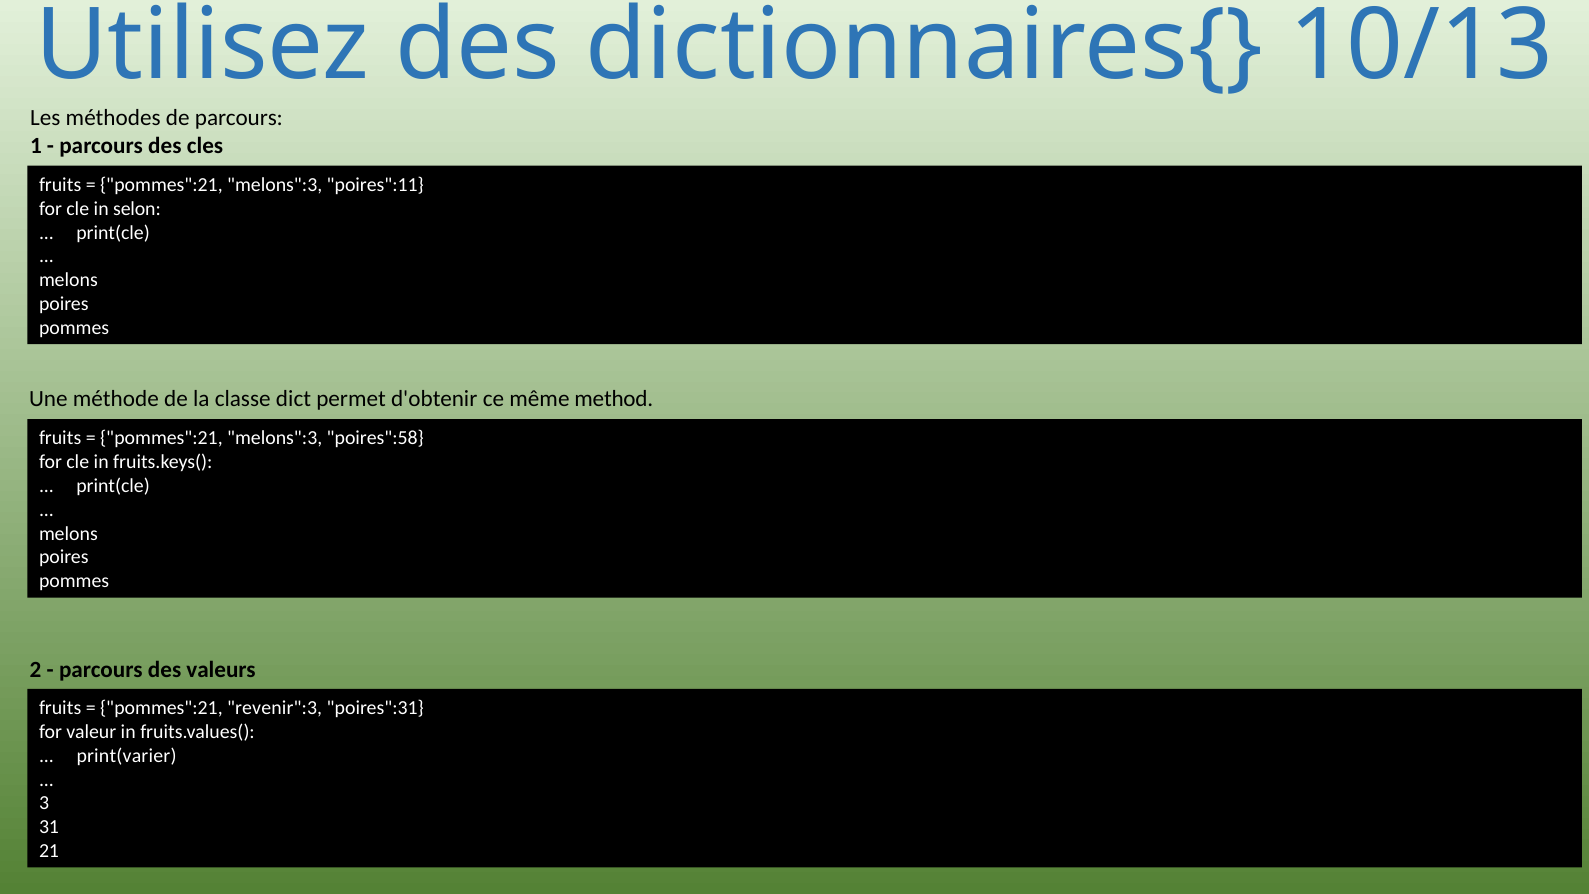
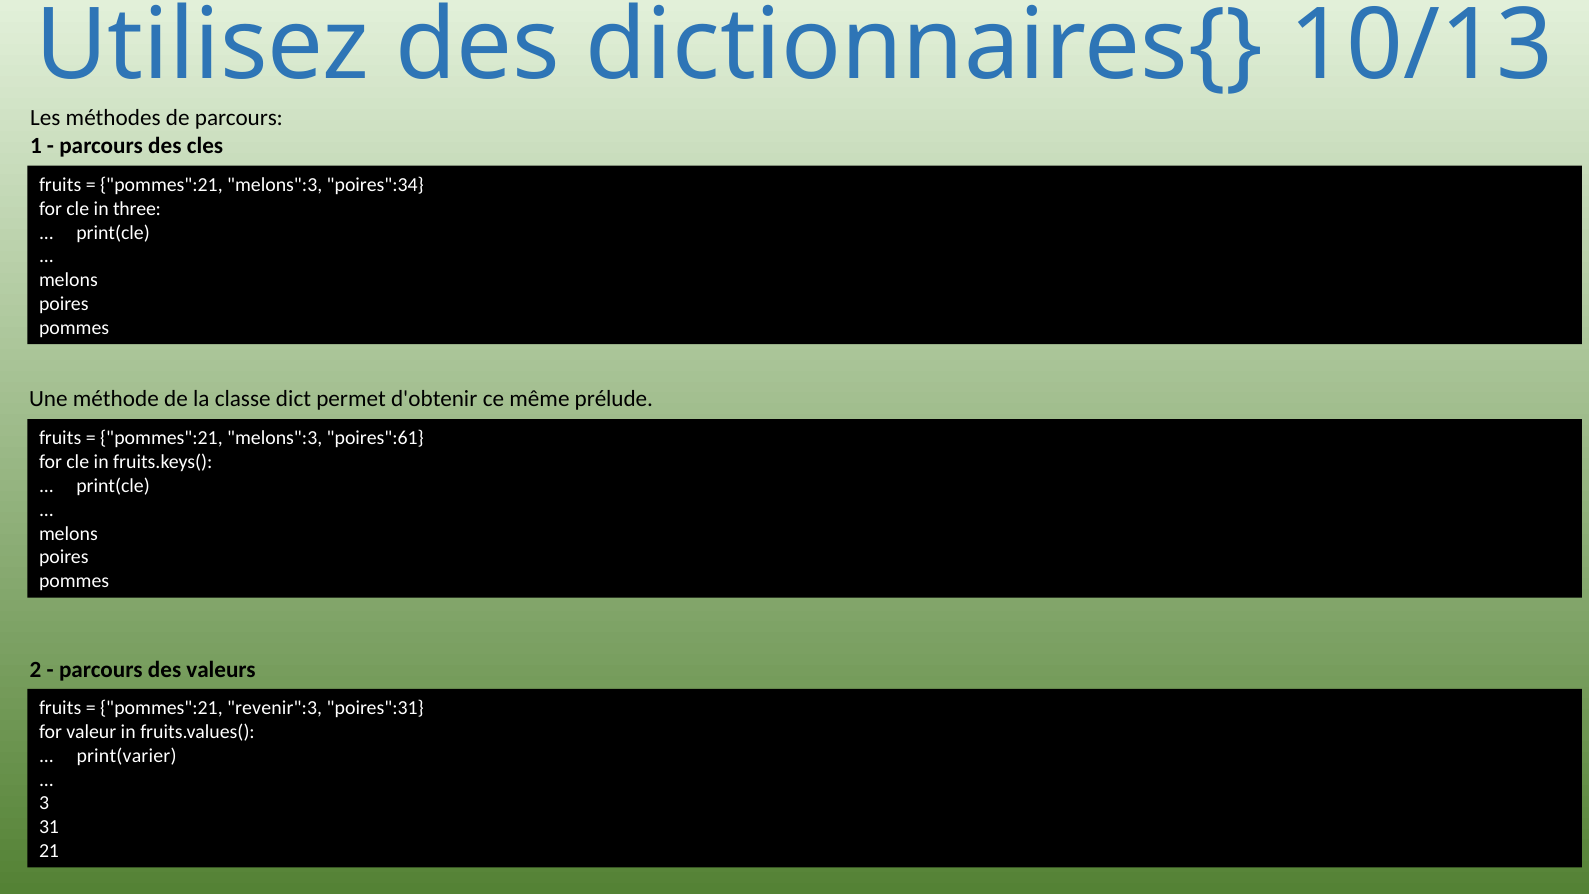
poires":11: poires":11 -> poires":34 (375, 185)
selon: selon -> three (137, 209)
method: method -> prélude (614, 399)
poires":58: poires":58 -> poires":61 (375, 438)
